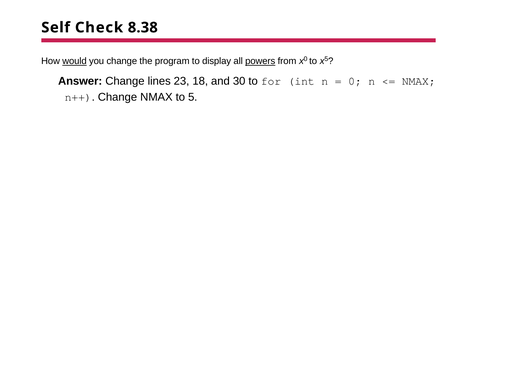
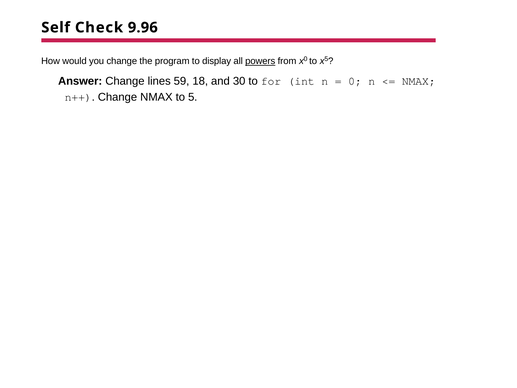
8.38: 8.38 -> 9.96 (143, 28)
would underline: present -> none (75, 61)
23: 23 -> 59 (182, 81)
